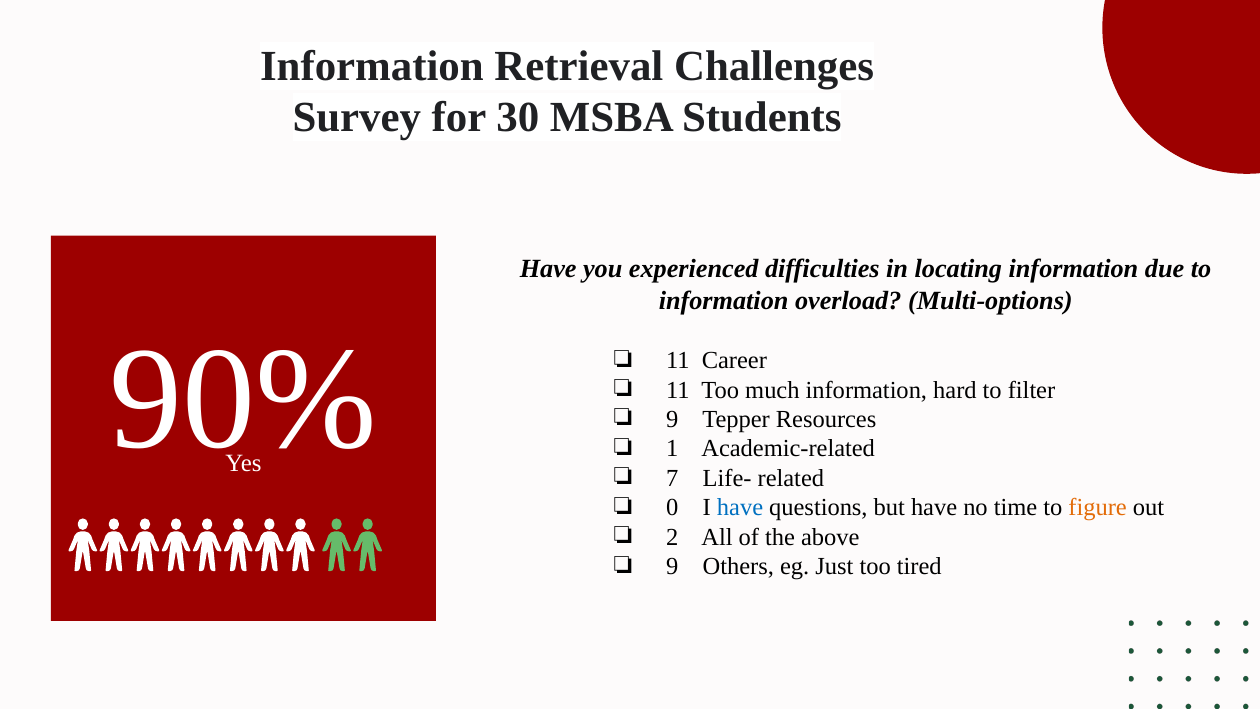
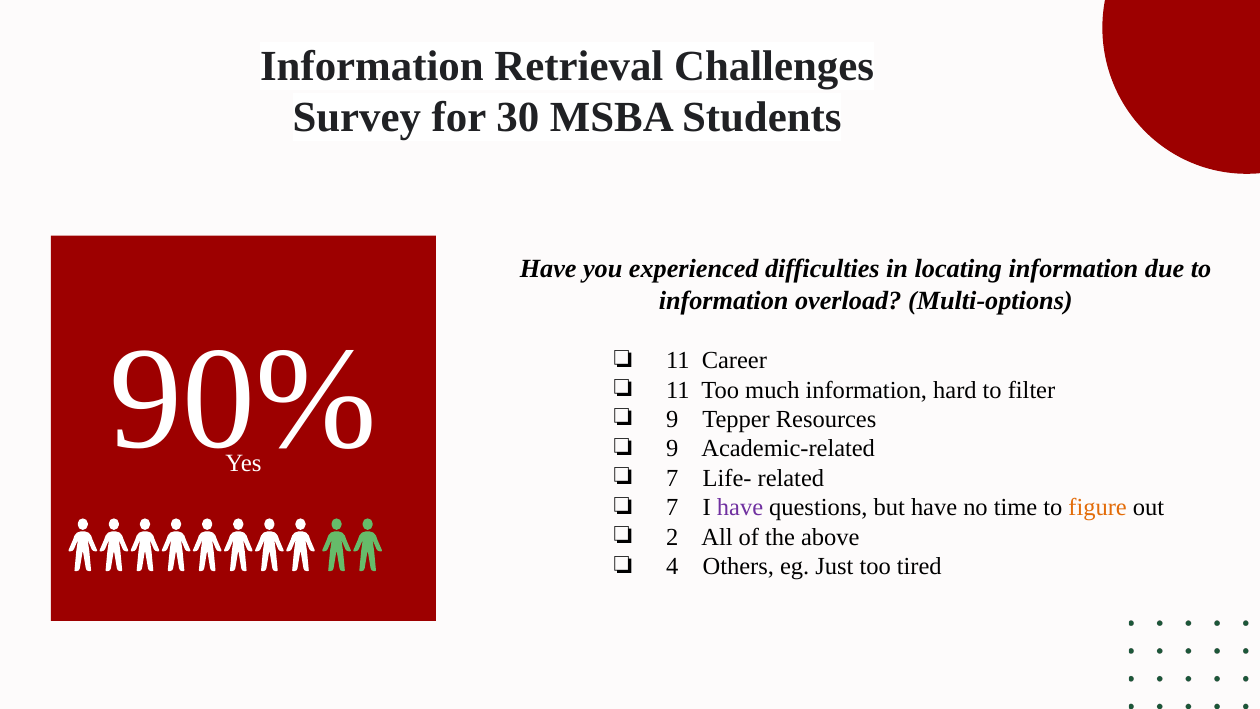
1: 1 -> 9 (672, 449)
0: 0 -> 7 (672, 508)
have colour: blue -> purple (740, 508)
9: 9 -> 4 (672, 566)
